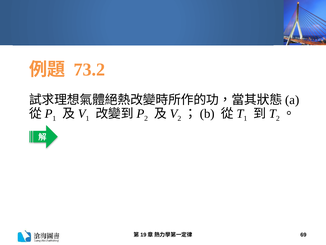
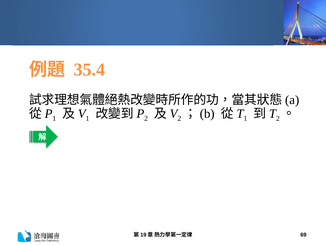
73.2: 73.2 -> 35.4 (89, 69)
